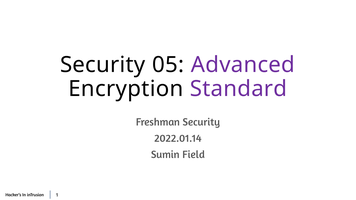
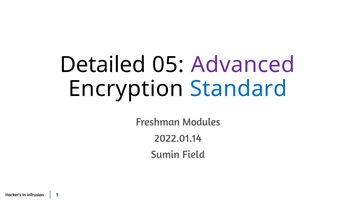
Security: Security -> Detailed (103, 65)
Standard colour: purple -> blue (239, 89)
Freshman Security: Security -> Modules (201, 122)
